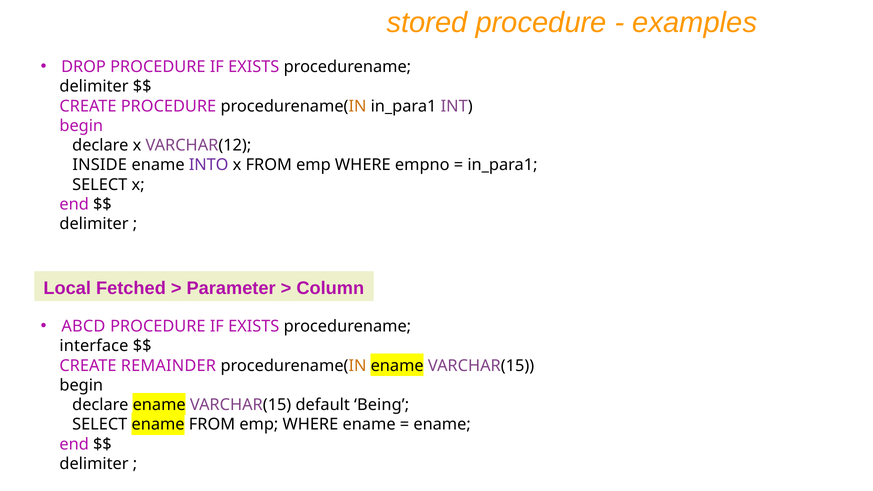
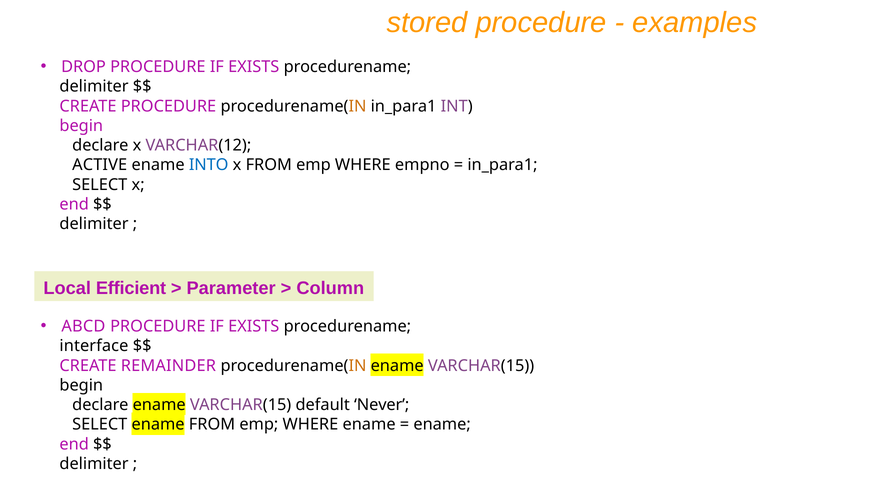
INSIDE: INSIDE -> ACTIVE (100, 165)
INTO colour: purple -> blue (209, 165)
Fetched: Fetched -> Efficient (131, 288)
Being: Being -> Never (382, 405)
